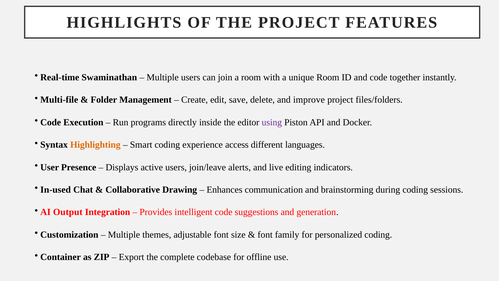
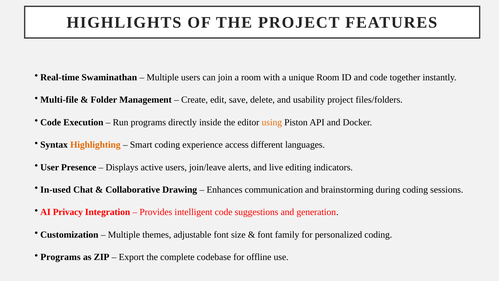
improve: improve -> usability (309, 100)
using colour: purple -> orange (272, 122)
Output: Output -> Privacy (68, 212)
Container: Container -> Programs (61, 257)
